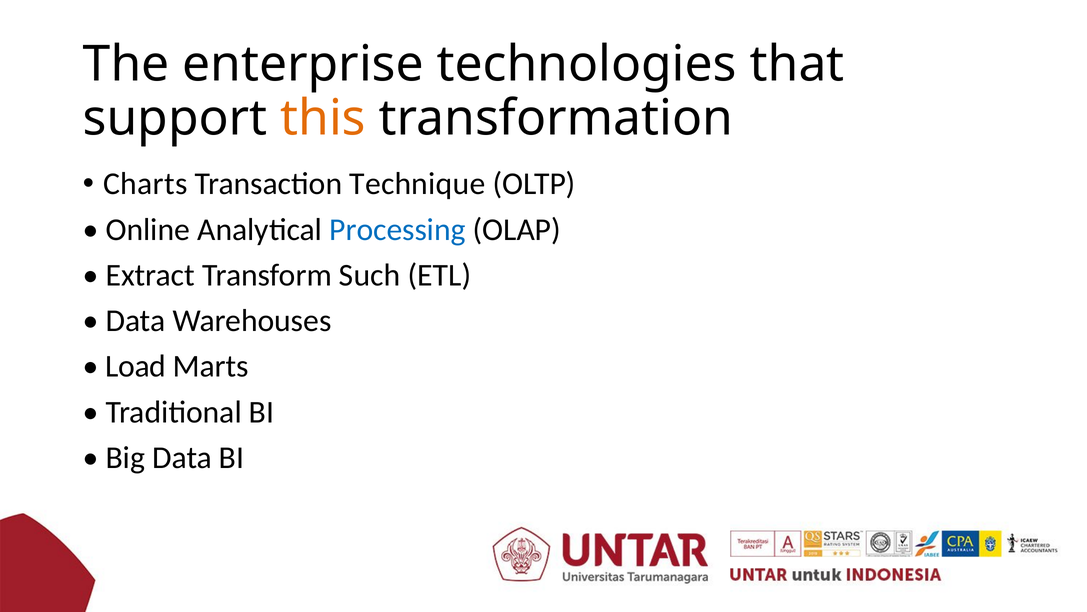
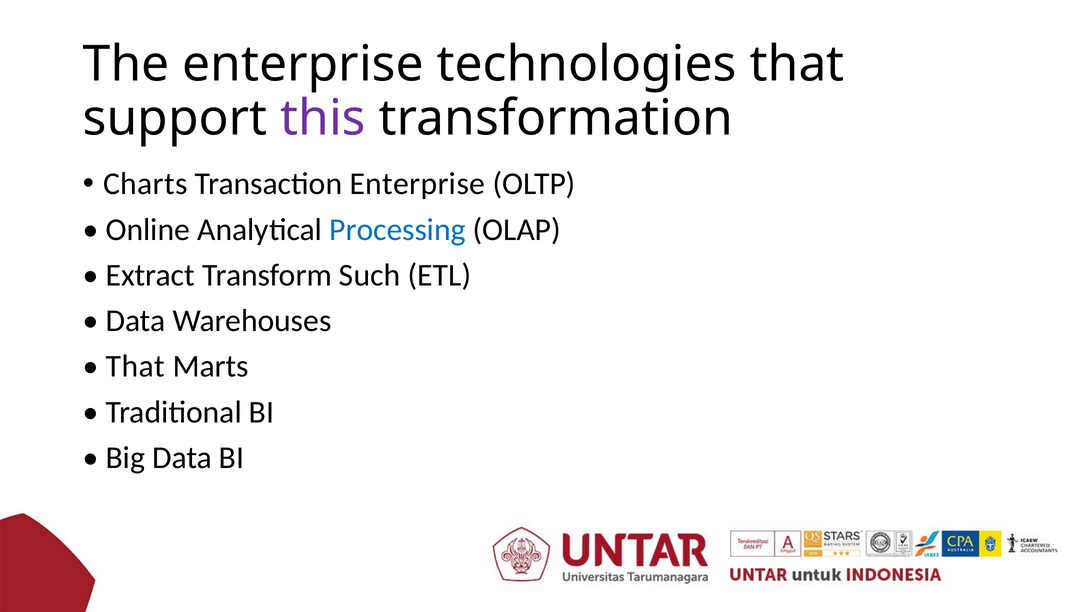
this colour: orange -> purple (323, 118)
Transaction Technique: Technique -> Enterprise (417, 184)
Load: Load -> That (135, 366)
